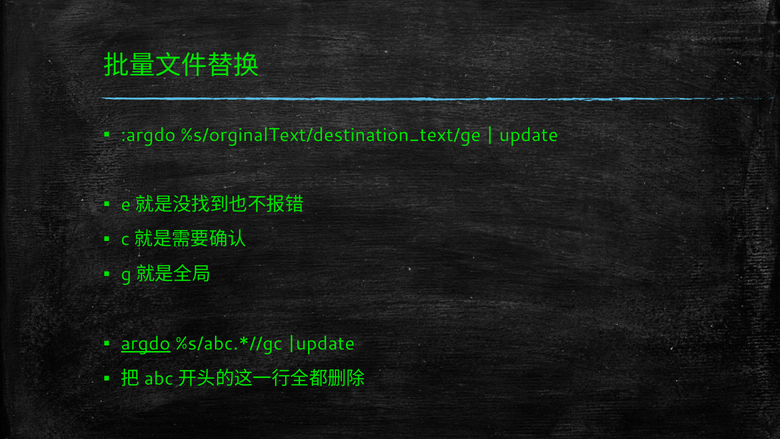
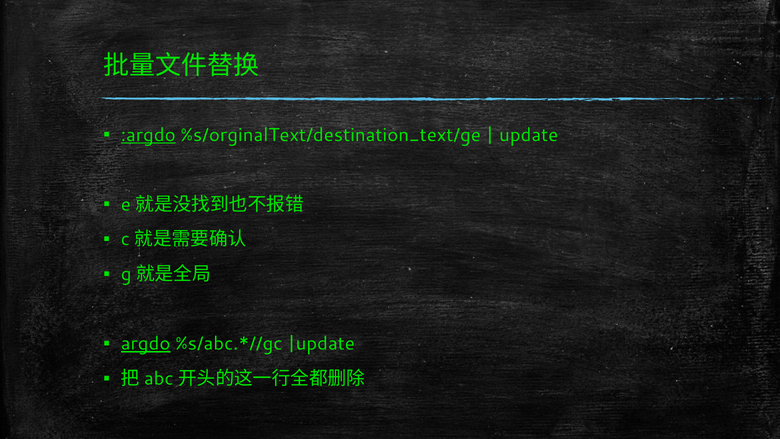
:argdo underline: none -> present (148, 135)
